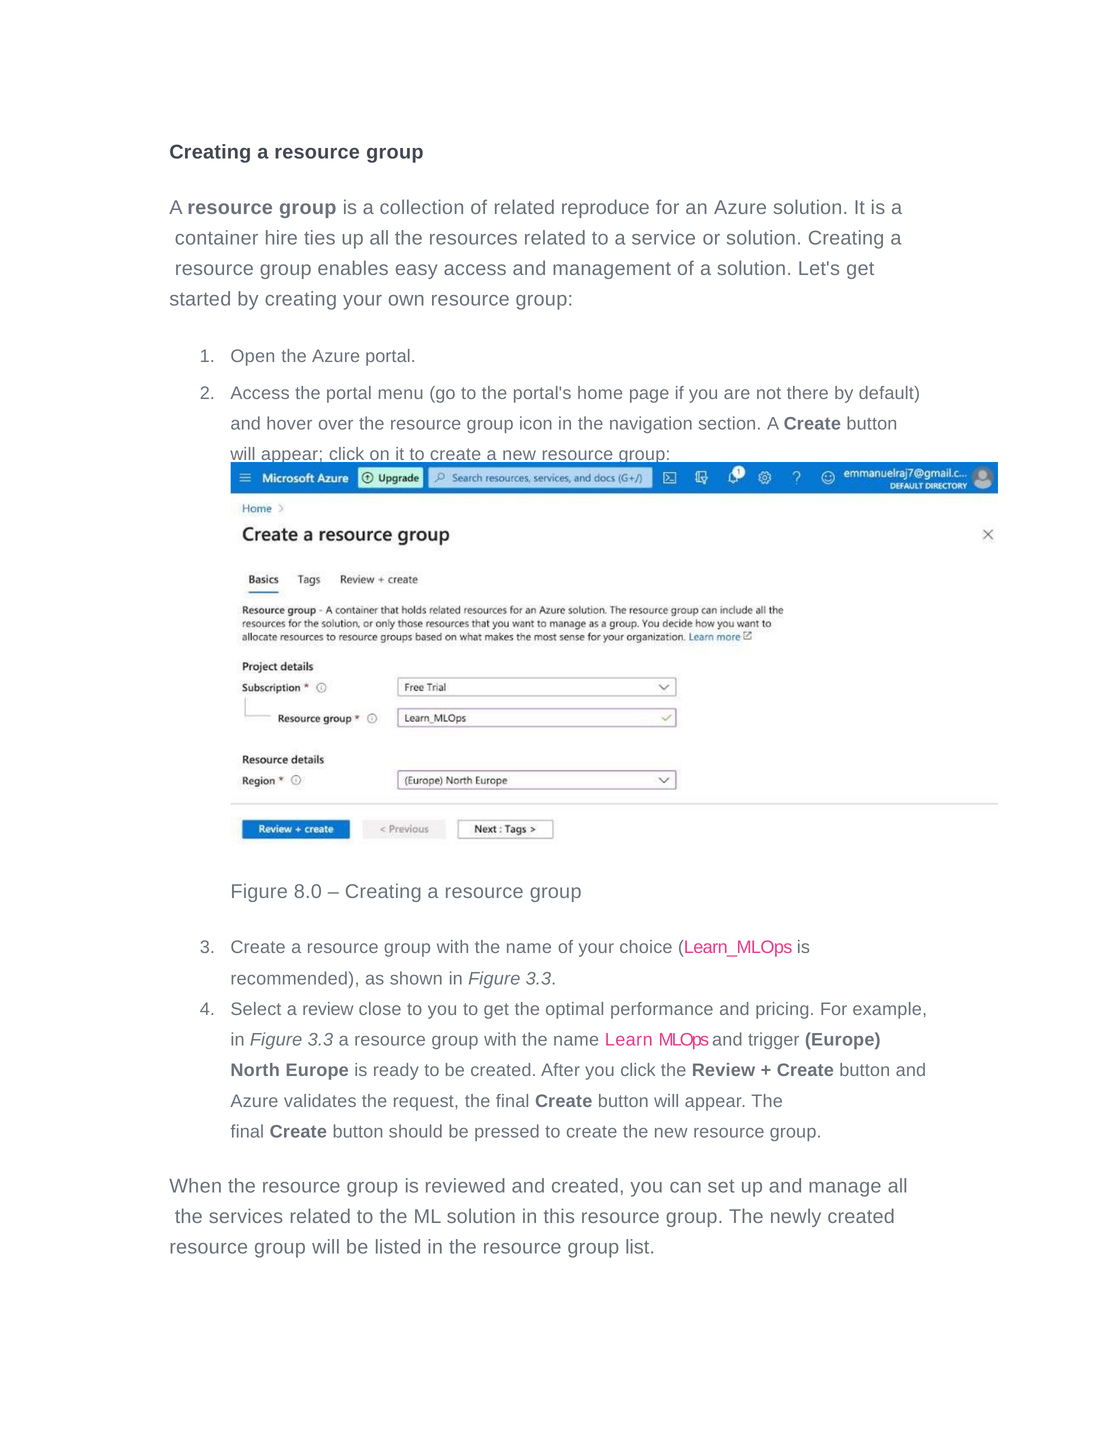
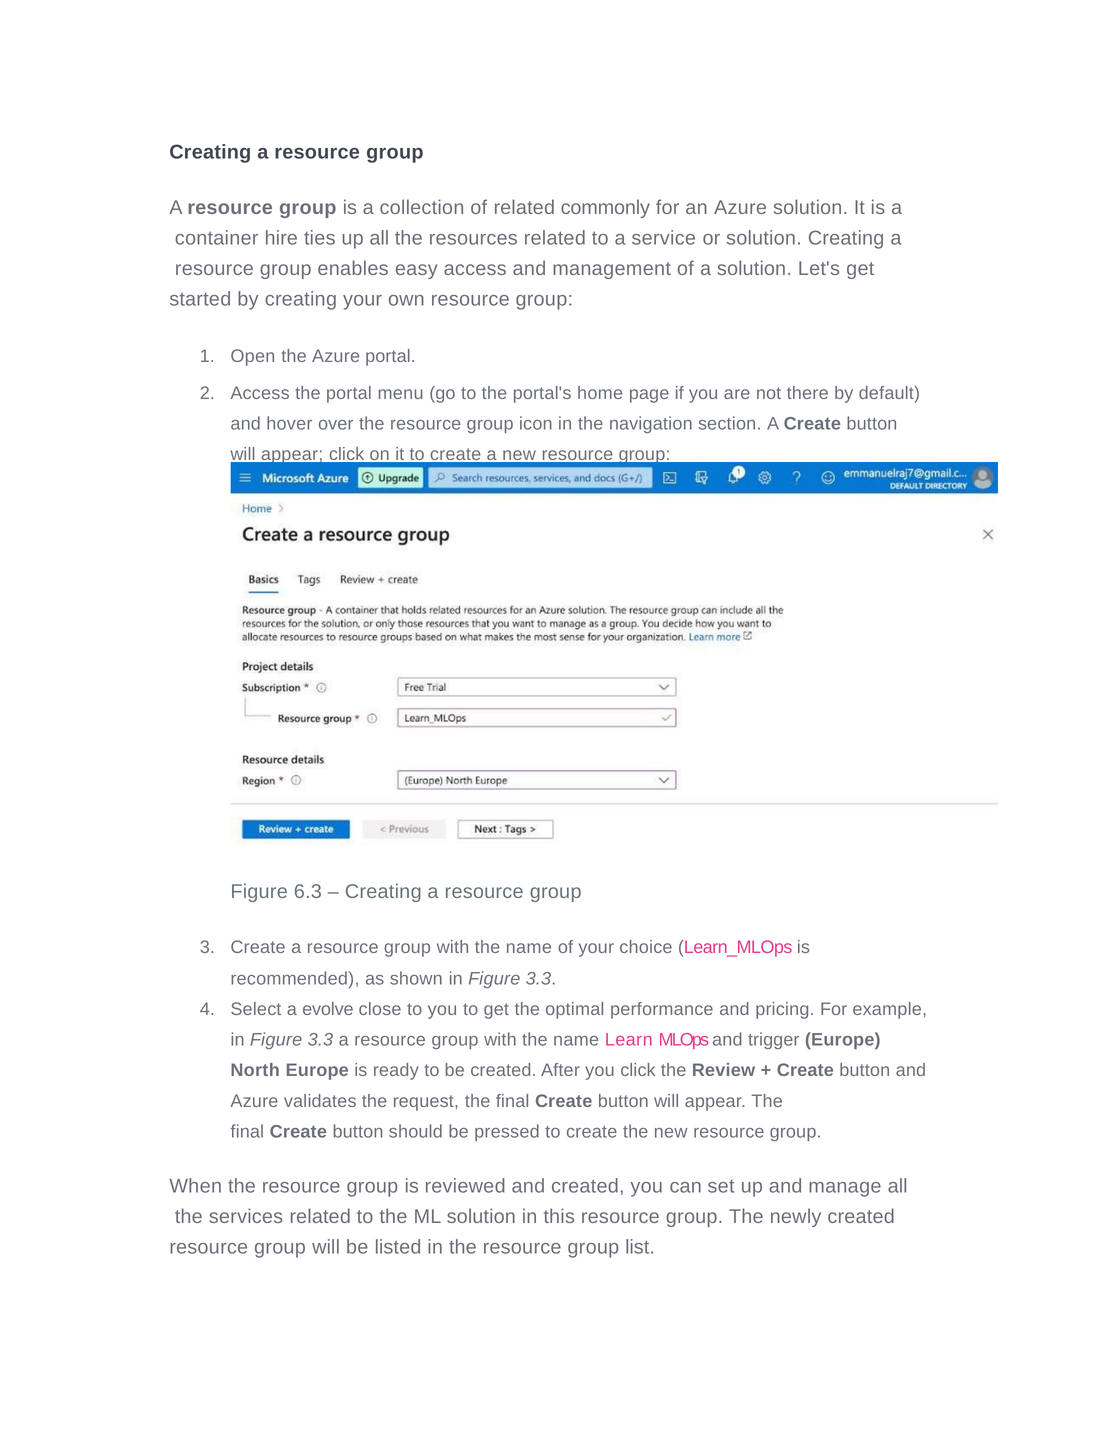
reproduce: reproduce -> commonly (605, 208)
8.0: 8.0 -> 6.3 (308, 891)
a review: review -> evolve (328, 1009)
